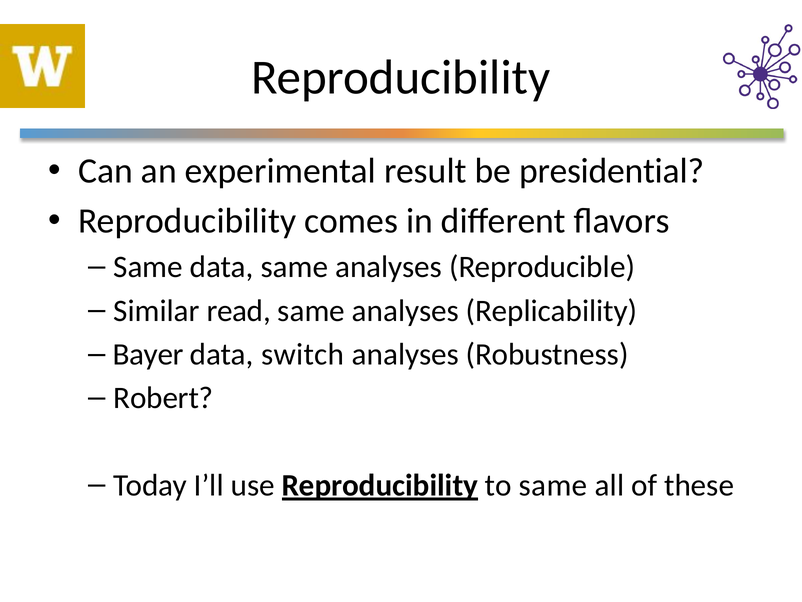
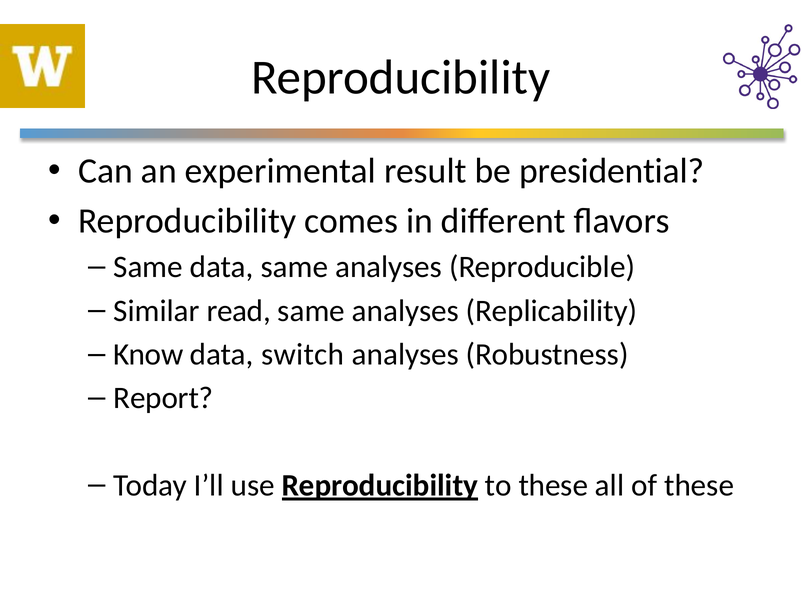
Bayer: Bayer -> Know (148, 354)
Robert: Robert -> Report (163, 398)
to same: same -> these (553, 485)
